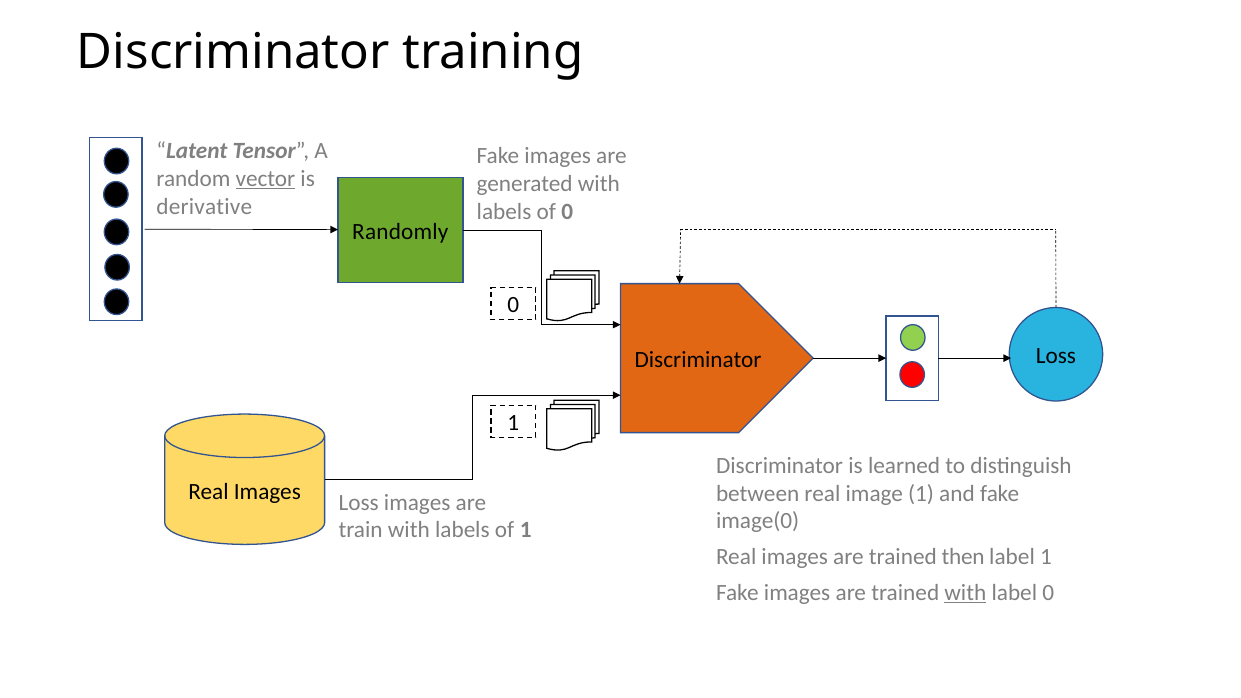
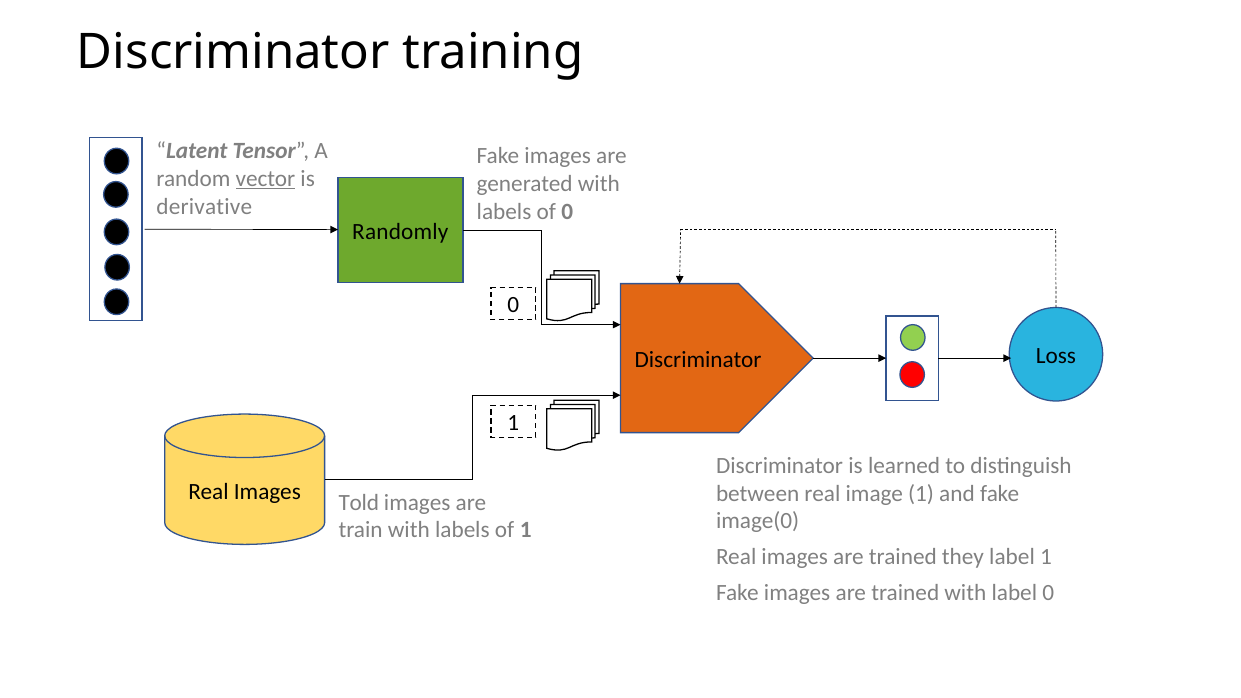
Loss: Loss -> Told (359, 502)
then: then -> they (963, 557)
with underline: present -> none (965, 593)
